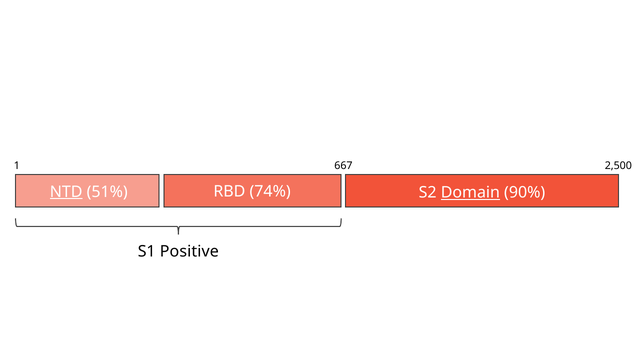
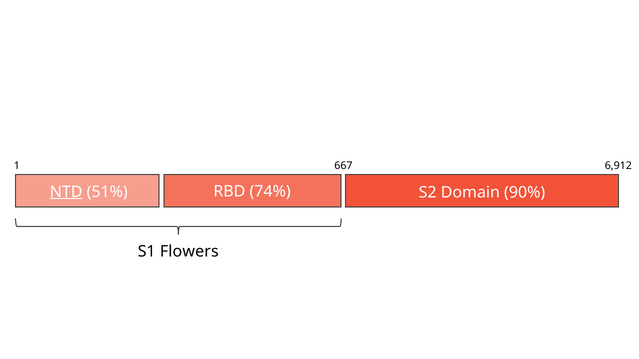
2,500: 2,500 -> 6,912 (618, 166)
Domain underline: present -> none (470, 193)
Positive: Positive -> Flowers (189, 252)
